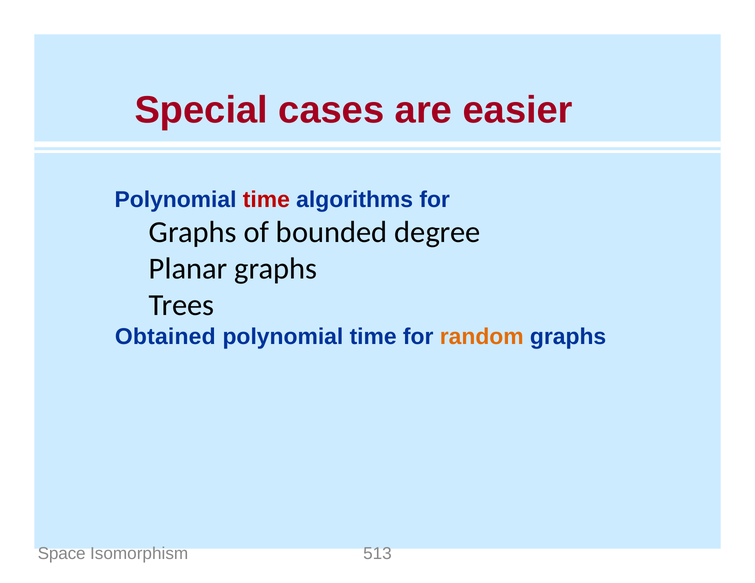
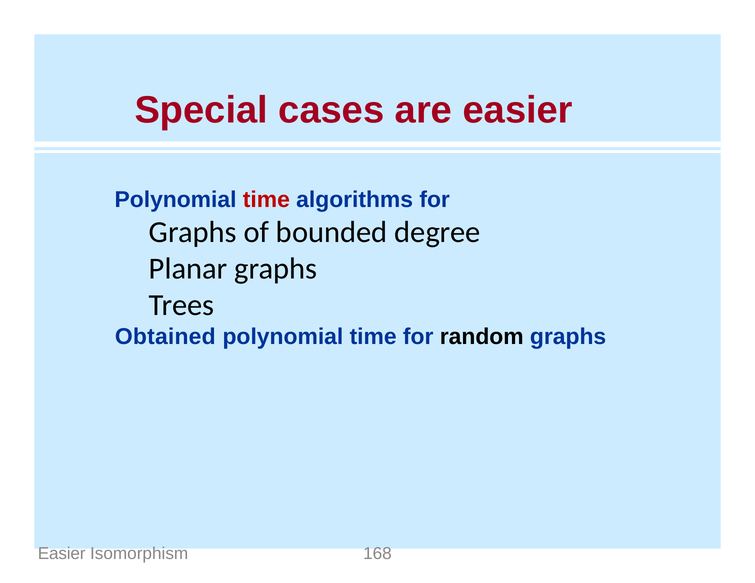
random colour: orange -> black (482, 337)
Space: Space -> Easier (62, 554)
513: 513 -> 168 (377, 554)
